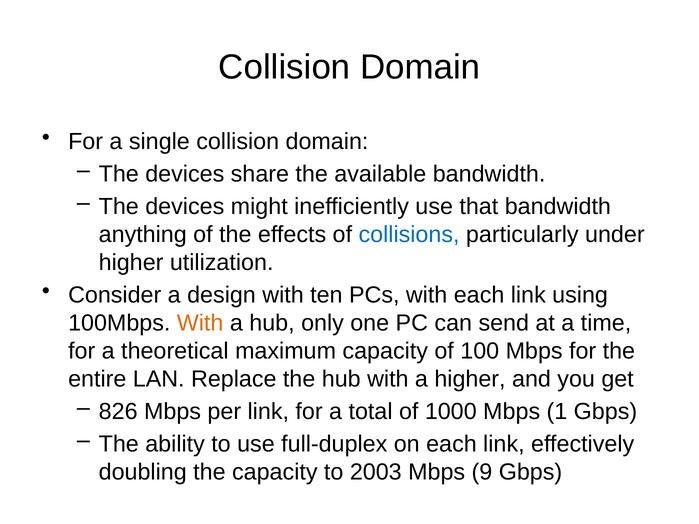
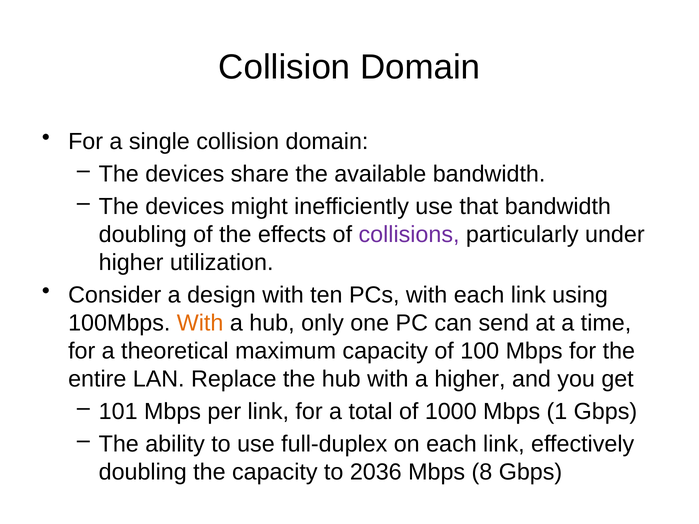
anything: anything -> doubling (143, 235)
collisions colour: blue -> purple (409, 235)
826: 826 -> 101 (118, 412)
2003: 2003 -> 2036 (376, 472)
9: 9 -> 8 (482, 472)
